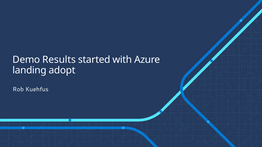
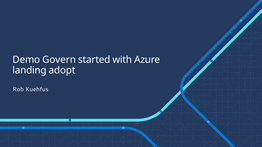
Results: Results -> Govern (59, 60)
